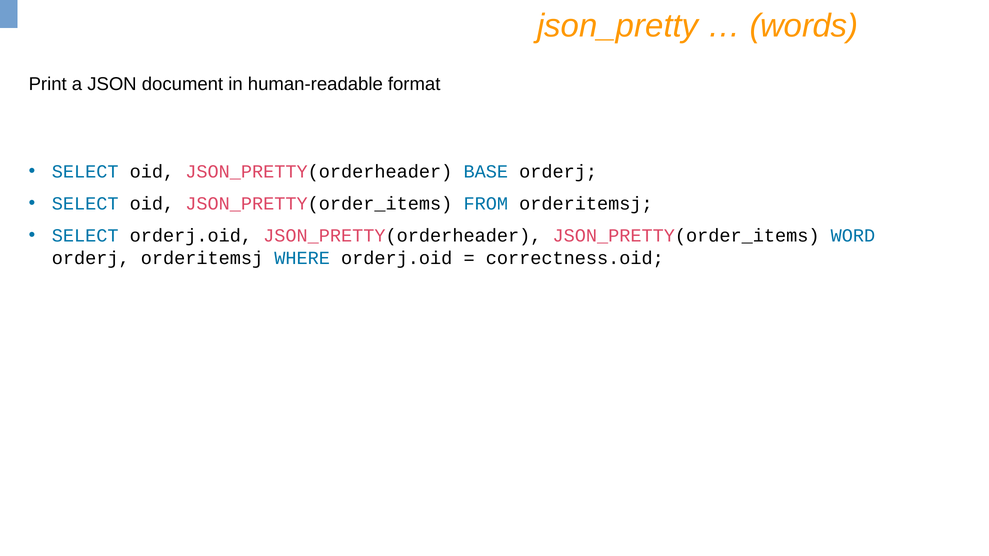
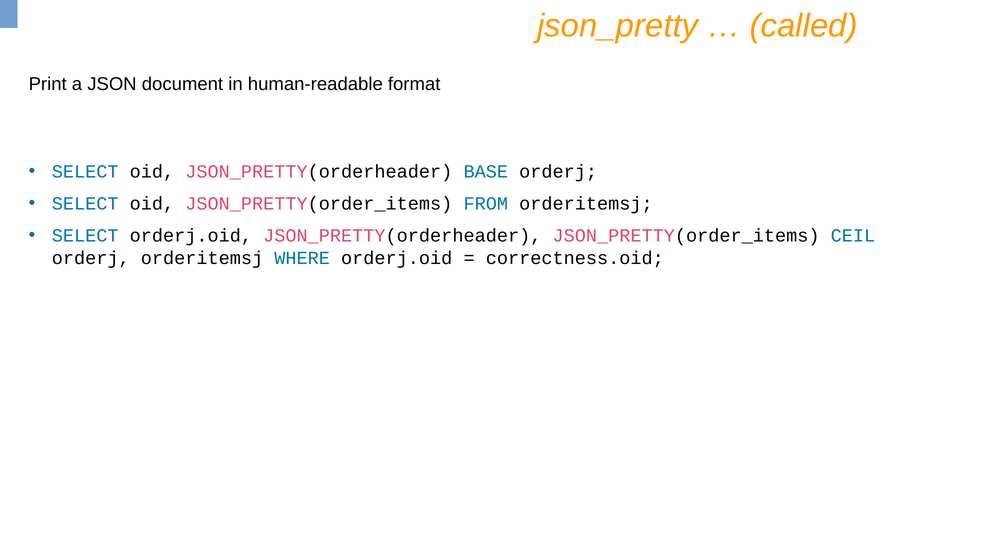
words: words -> called (804, 26)
WORD: WORD -> CEIL (853, 236)
